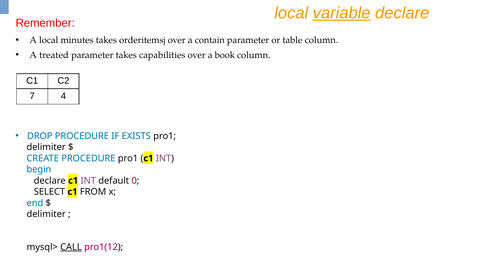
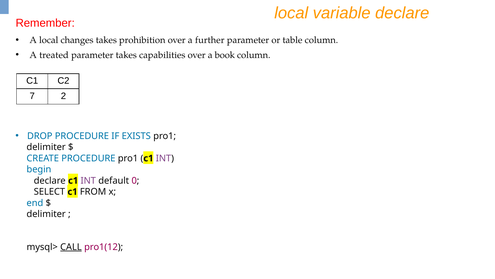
variable underline: present -> none (342, 13)
minutes: minutes -> changes (77, 40)
orderitemsj: orderitemsj -> prohibition (142, 40)
contain: contain -> further (210, 40)
4: 4 -> 2 (63, 96)
